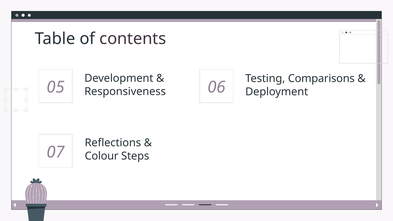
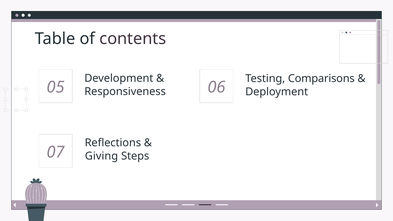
Colour: Colour -> Giving (101, 156)
